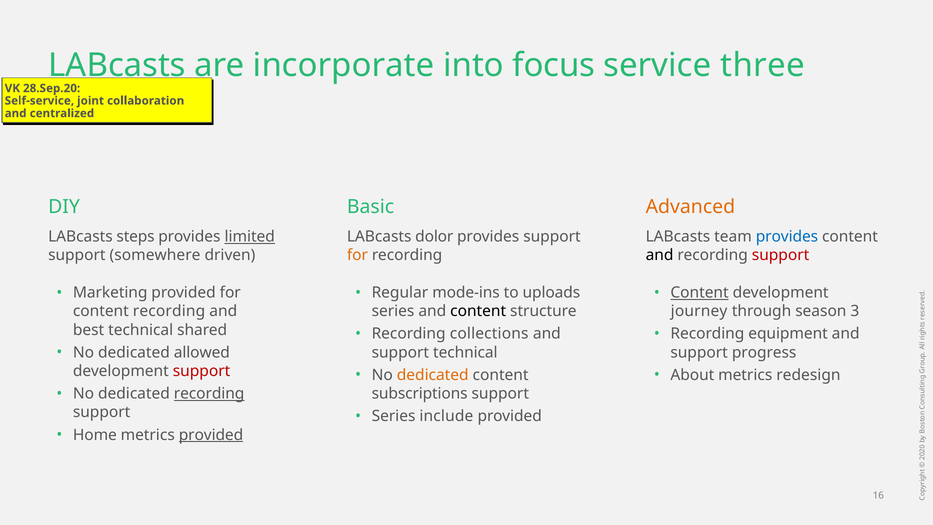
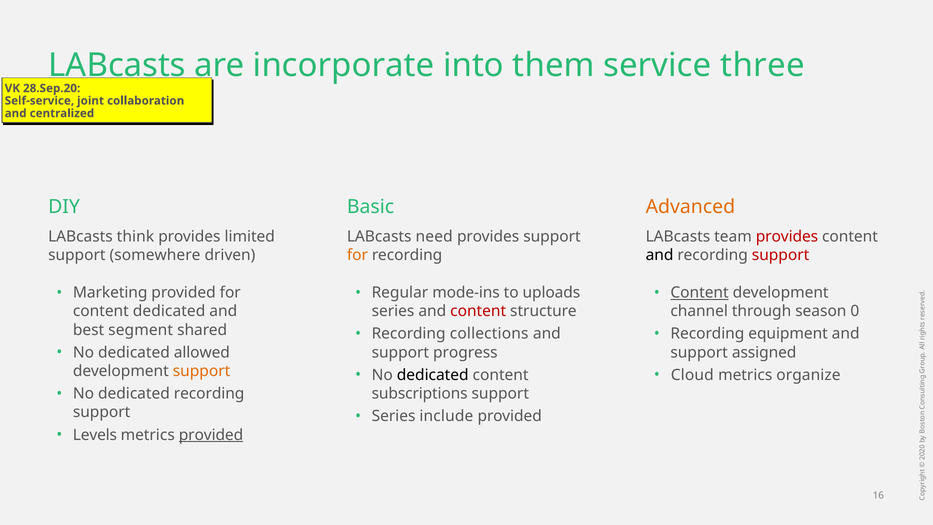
focus: focus -> them (554, 65)
steps: steps -> think (135, 237)
limited underline: present -> none (250, 237)
dolor: dolor -> need (434, 237)
provides colour: blue -> red (787, 237)
content recording: recording -> dedicated (169, 311)
content colour: black -> red (478, 311)
journey: journey -> channel (699, 311)
season 3: 3 -> 0 (855, 311)
best technical: technical -> segment (141, 330)
support technical: technical -> progress (465, 352)
progress: progress -> assigned (764, 352)
support colour: red -> orange (202, 371)
dedicated colour: orange -> black (433, 375)
About: About -> Cloud (692, 375)
redesign: redesign -> organize (808, 375)
recording underline: present -> none (209, 394)
Home: Home -> Levels (95, 435)
